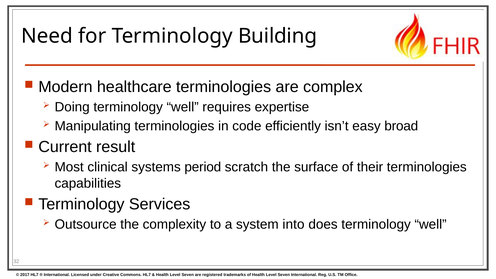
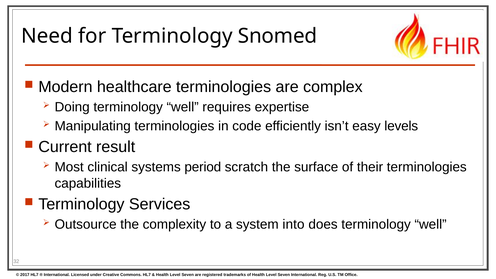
Building: Building -> Snomed (278, 36)
broad: broad -> levels (401, 126)
